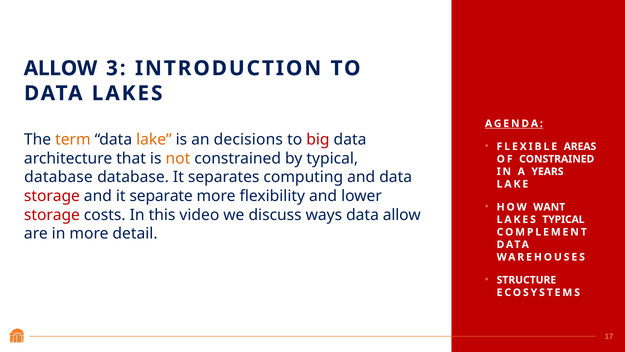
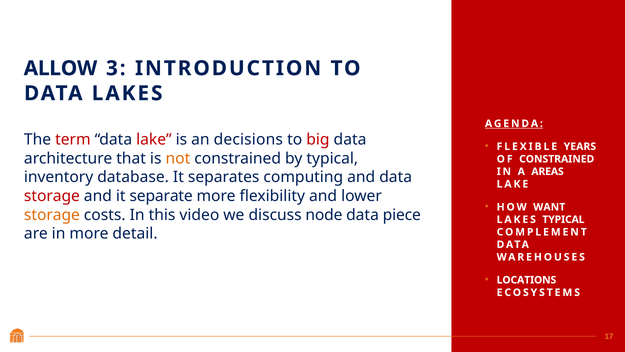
term colour: orange -> red (73, 140)
lake colour: orange -> red (154, 140)
AREAS: AREAS -> YEARS (580, 146)
YEARS: YEARS -> AREAS (548, 171)
database: database -> inventory (59, 177)
storage colour: red -> orange (52, 215)
ways: ways -> node (324, 215)
data allow: allow -> piece (402, 215)
STRUCTURE: STRUCTURE -> LOCATIONS (526, 280)
